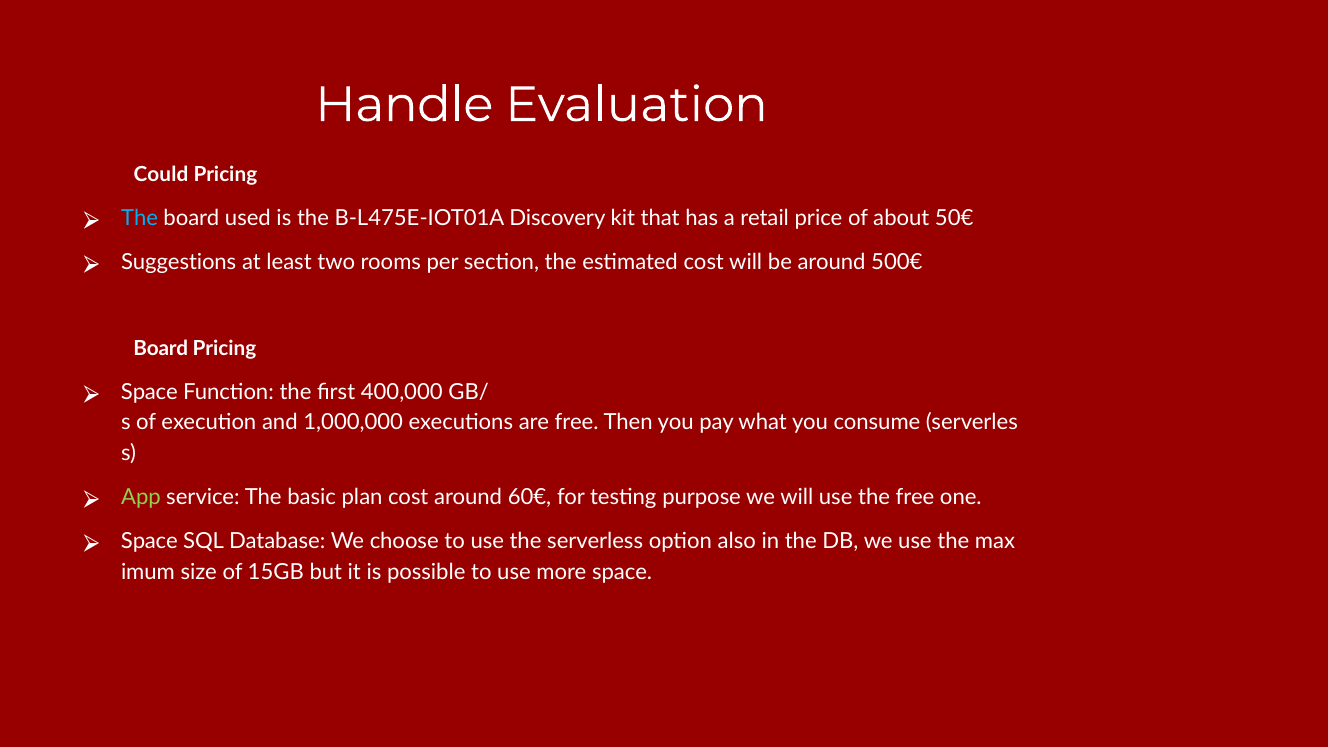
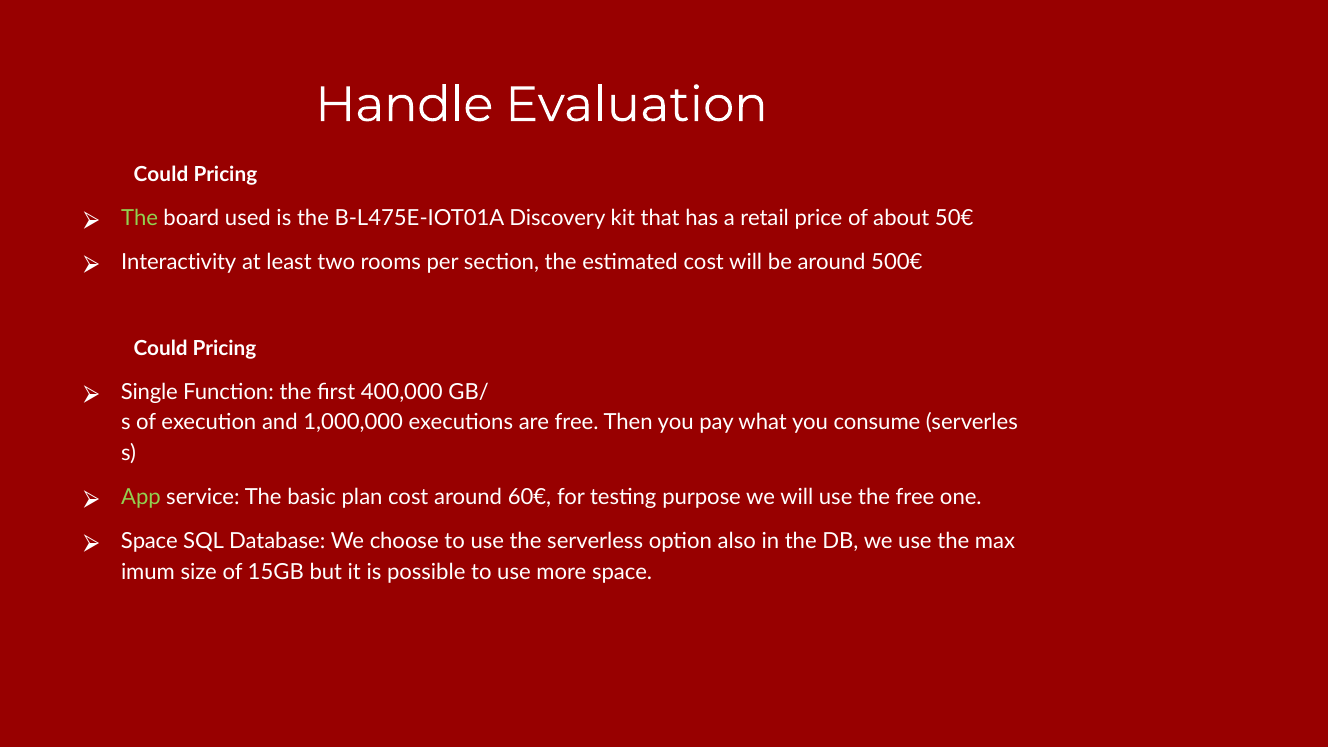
The colour: light blue -> light green (140, 218)
Suggestions: Suggestions -> Interactivity (179, 263)
Board: Board -> Could (161, 348)
Space: Space -> Single (149, 392)
